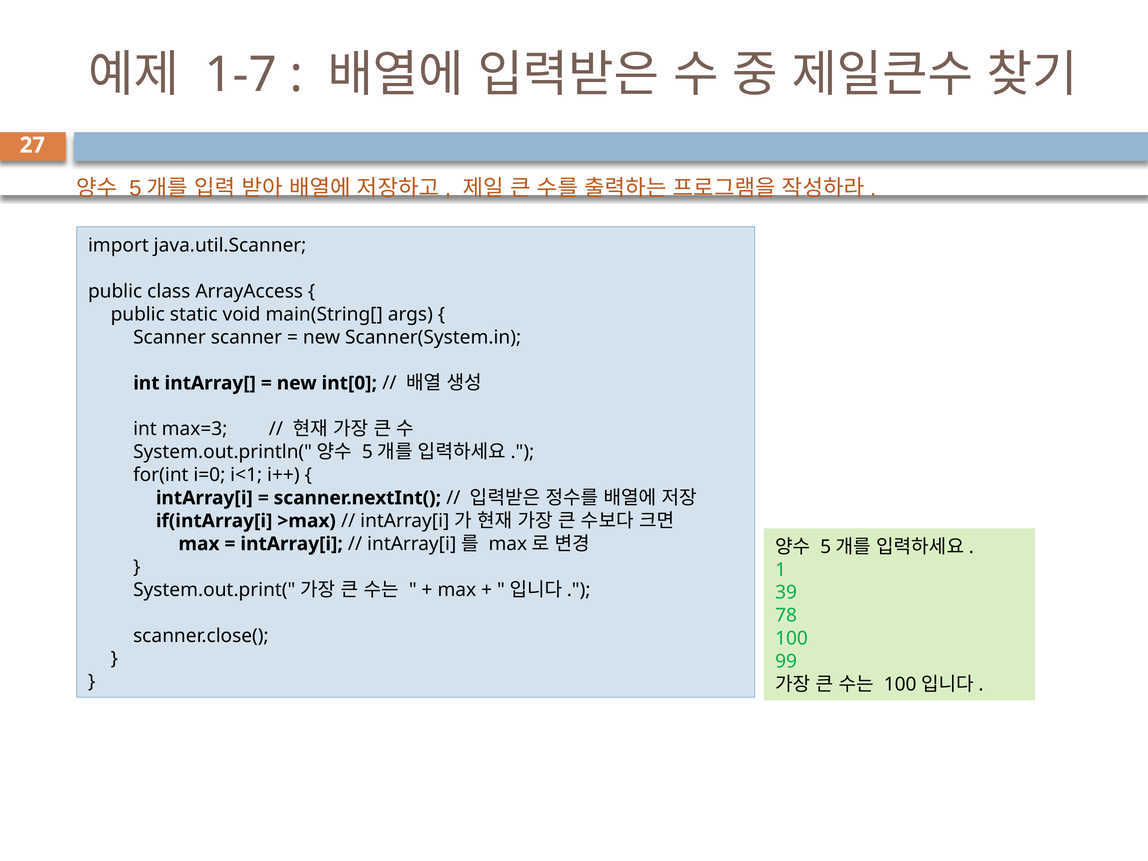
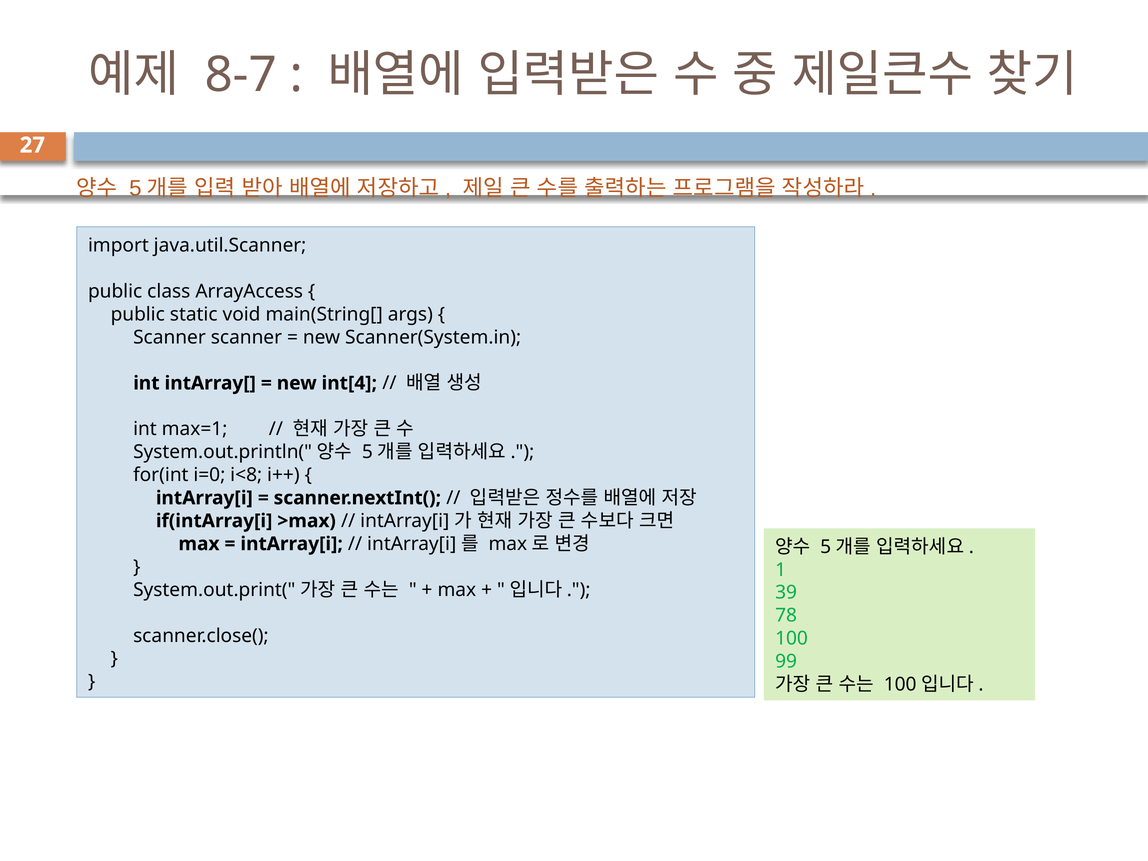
1-7: 1-7 -> 8-7 (241, 75)
int[0: int[0 -> int[4 (349, 383)
max=3: max=3 -> max=1 (195, 429)
i<1: i<1 -> i<8 (246, 475)
